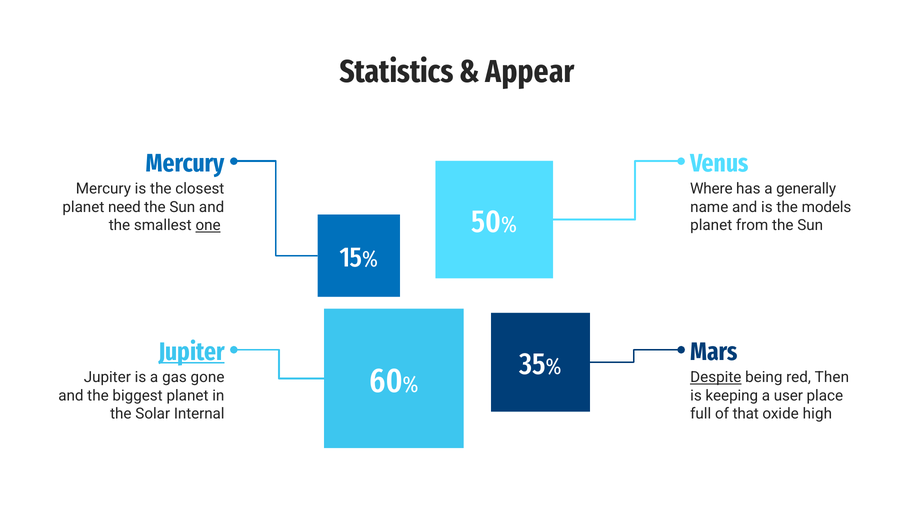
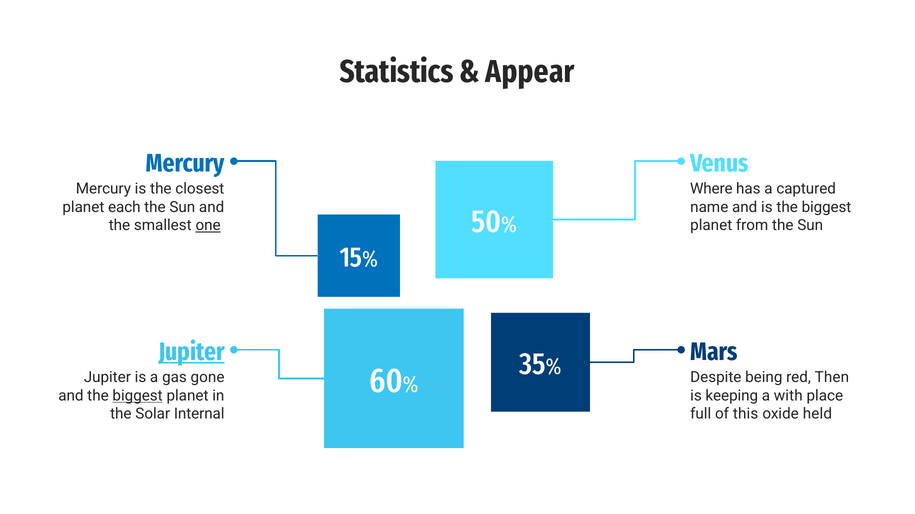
generally: generally -> captured (806, 189)
need: need -> each (124, 207)
is the models: models -> biggest (826, 207)
Despite underline: present -> none (716, 378)
biggest underline: none -> present (138, 396)
user: user -> with (788, 396)
that: that -> this (746, 415)
high: high -> held (817, 415)
